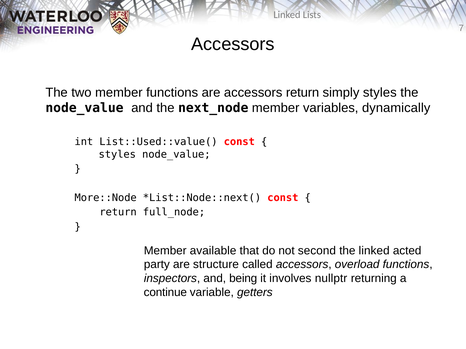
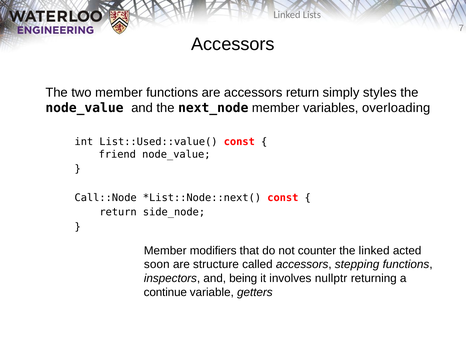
dynamically: dynamically -> overloading (396, 108)
styles: styles -> friend (117, 155)
More::Node: More::Node -> Call::Node (106, 198)
full_node: full_node -> side_node (174, 212)
available: available -> modifiers (213, 251)
second: second -> counter (317, 251)
party: party -> soon (157, 265)
overload: overload -> stepping (357, 265)
